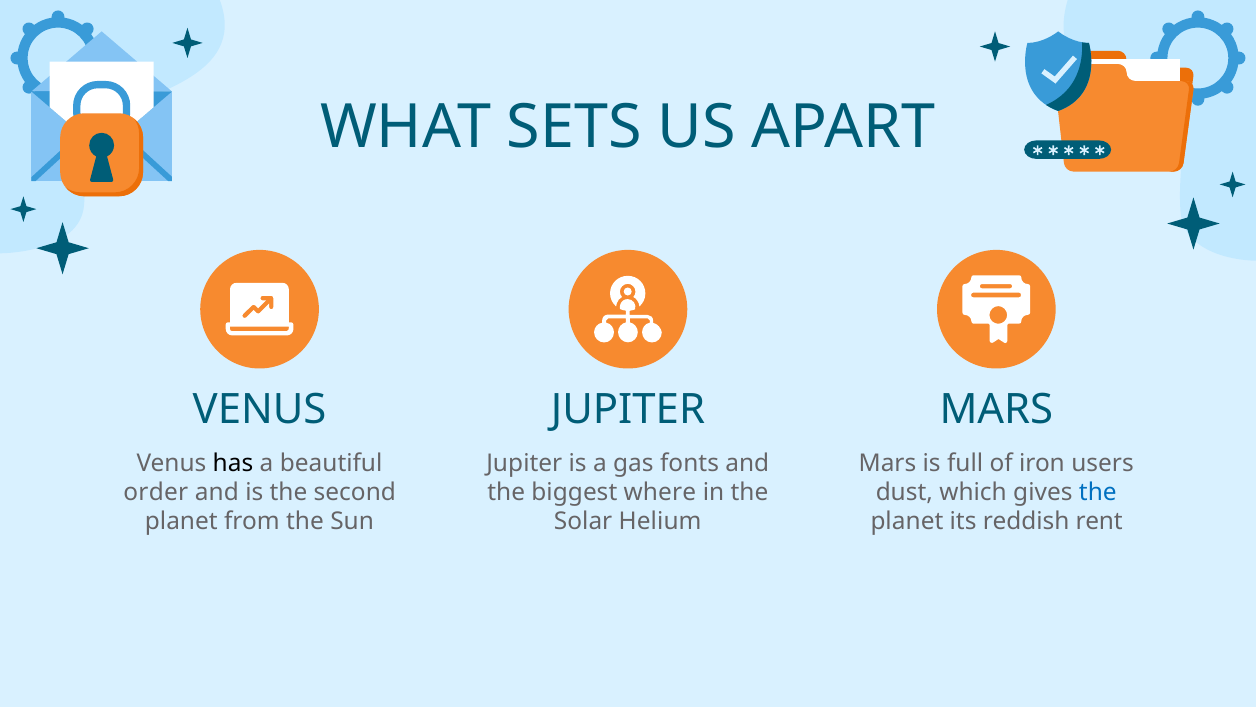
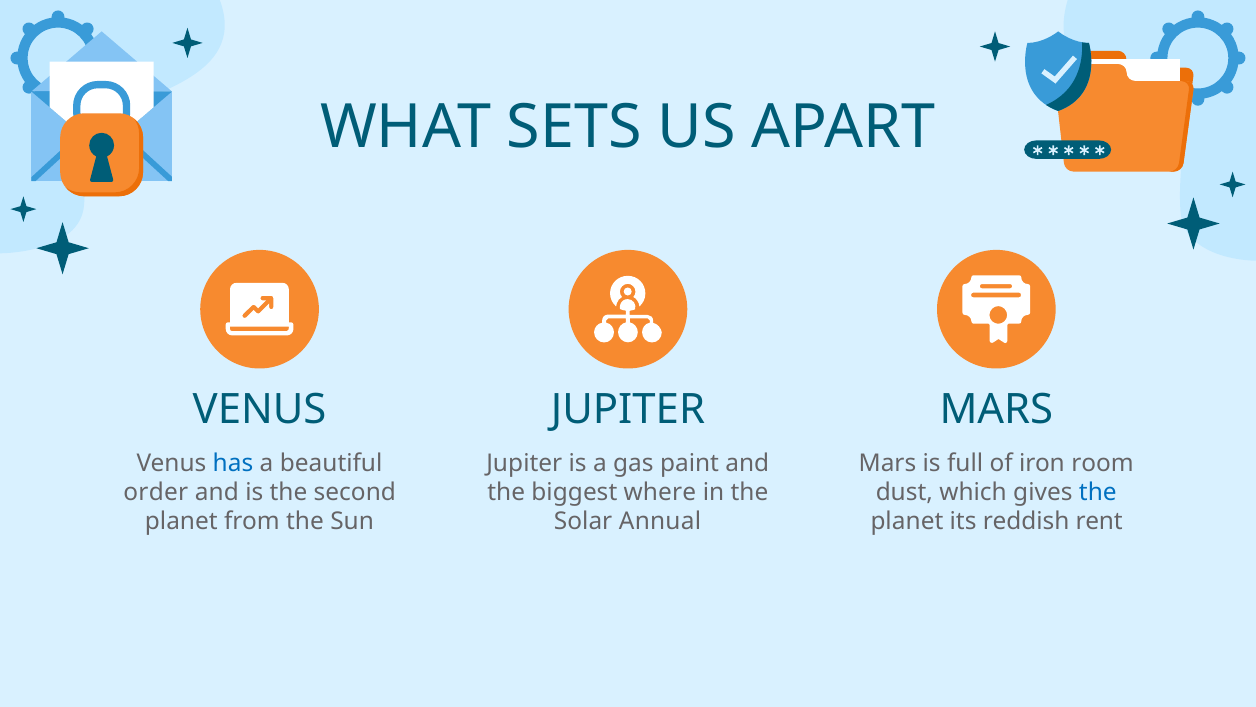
has colour: black -> blue (233, 463)
fonts: fonts -> paint (690, 463)
users: users -> room (1103, 463)
Helium: Helium -> Annual (660, 521)
